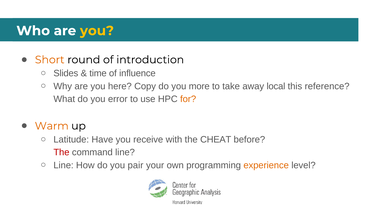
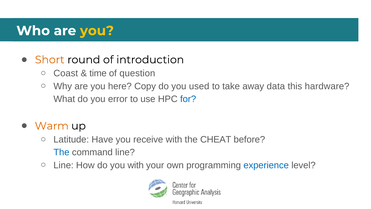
Slides: Slides -> Coast (66, 73)
influence: influence -> question (137, 73)
more: more -> used (199, 86)
local: local -> data (276, 86)
reference: reference -> hardware (327, 86)
for colour: orange -> blue (188, 99)
The colour: red -> blue (61, 152)
you pair: pair -> with (136, 165)
experience colour: orange -> blue (266, 165)
